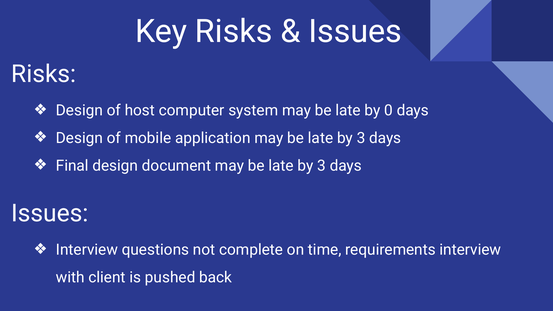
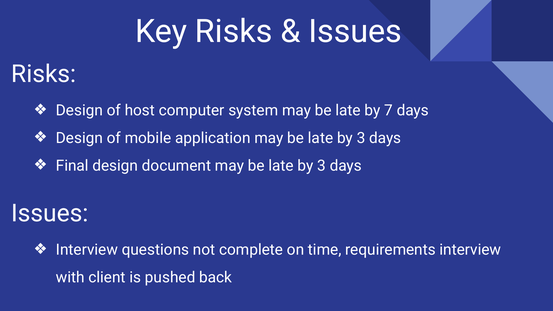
0: 0 -> 7 (389, 111)
